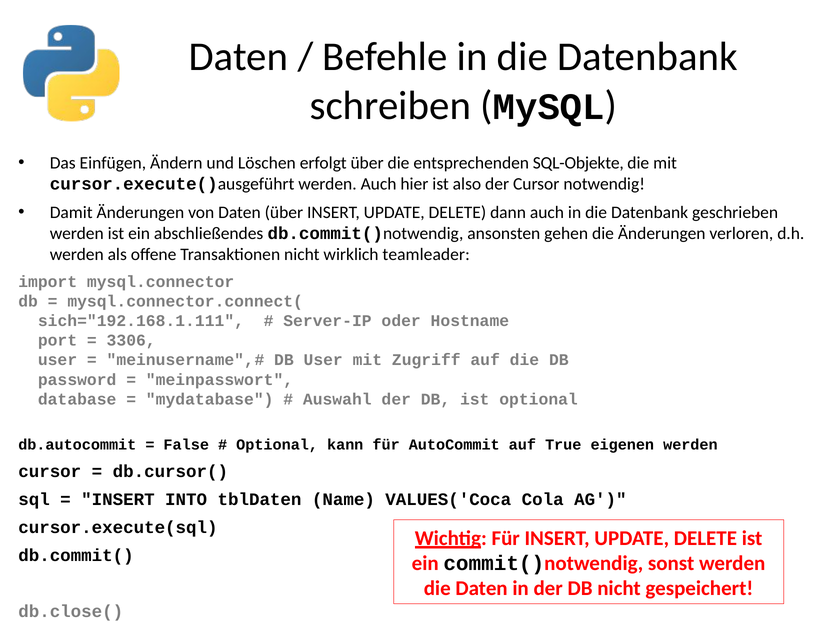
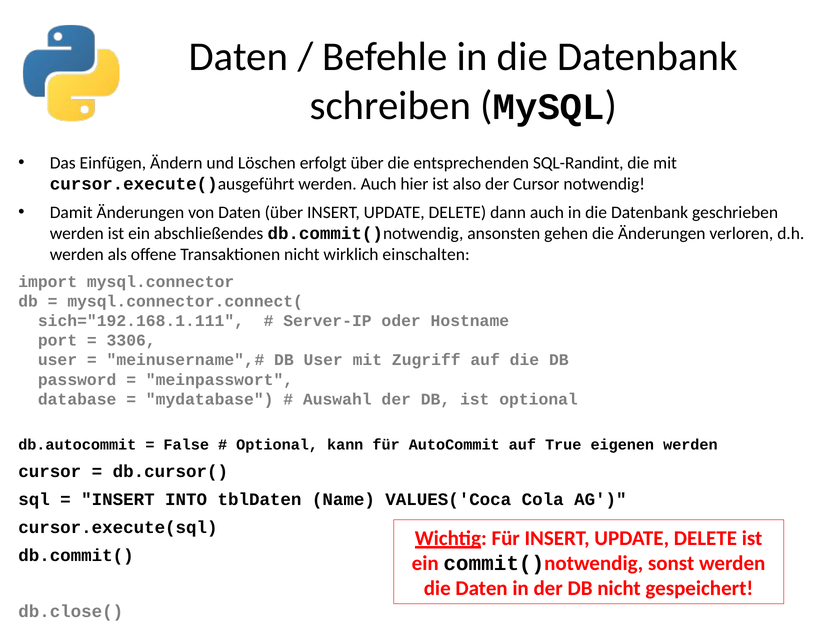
SQL-Objekte: SQL-Objekte -> SQL-Randint (578, 163)
teamleader: teamleader -> einschalten (426, 254)
